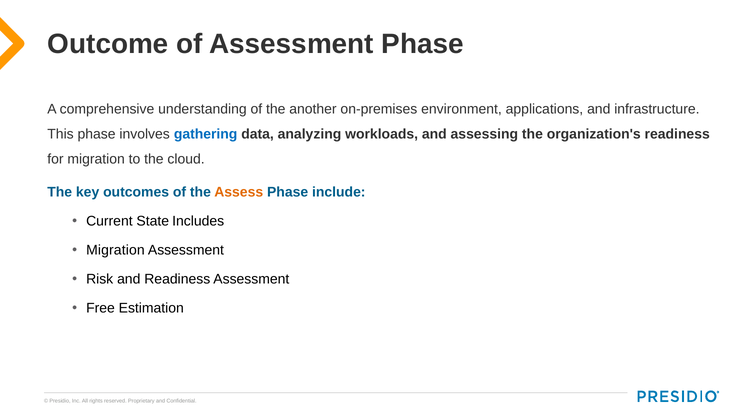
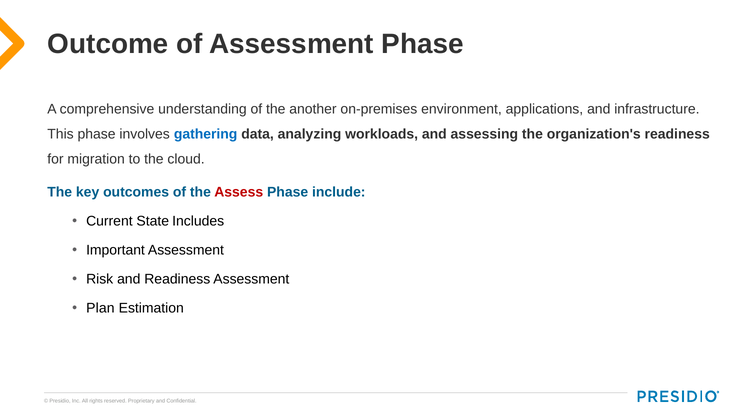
Assess colour: orange -> red (239, 192)
Migration: Migration -> Important (116, 250)
Free: Free -> Plan (100, 308)
